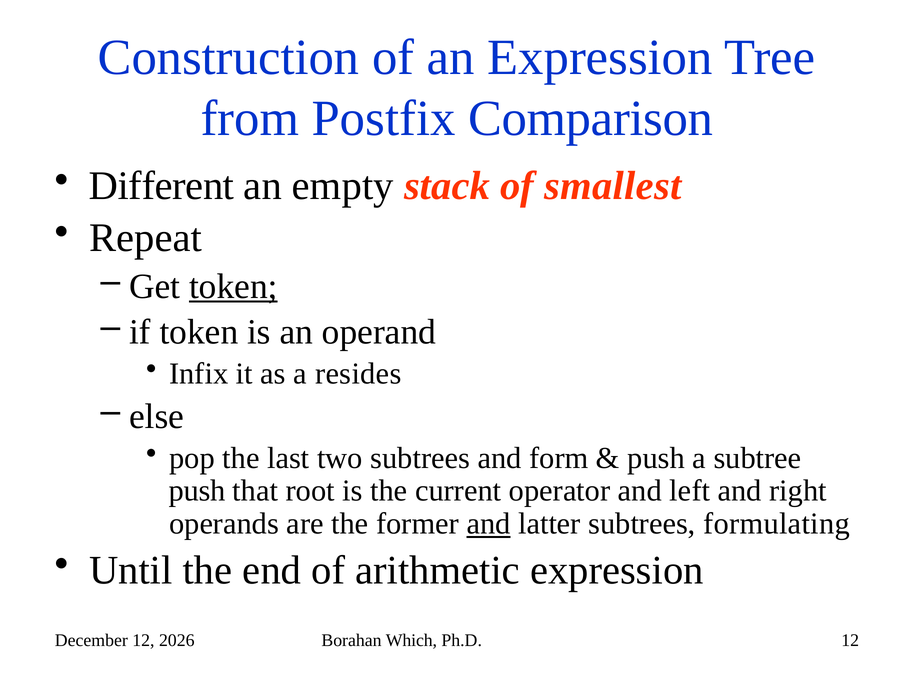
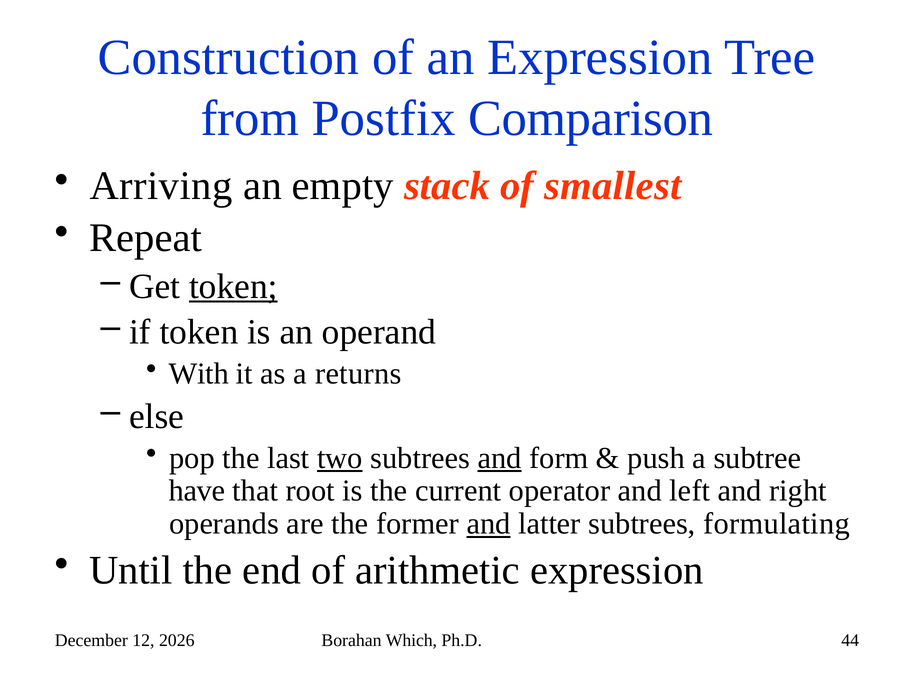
Different: Different -> Arriving (161, 186)
Infix: Infix -> With (199, 374)
resides: resides -> returns (358, 374)
two underline: none -> present (340, 458)
and underline: none -> present (500, 458)
push: push -> have (197, 491)
Ph.D 12: 12 -> 44 (850, 641)
